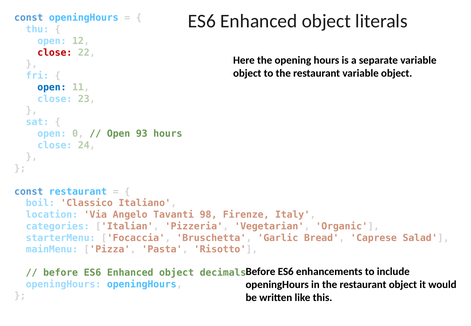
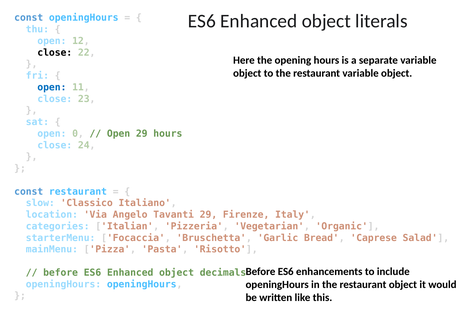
close colour: red -> black (55, 53)
Open 93: 93 -> 29 (142, 134)
boil: boil -> slow (40, 203)
Tavanti 98: 98 -> 29 (208, 215)
